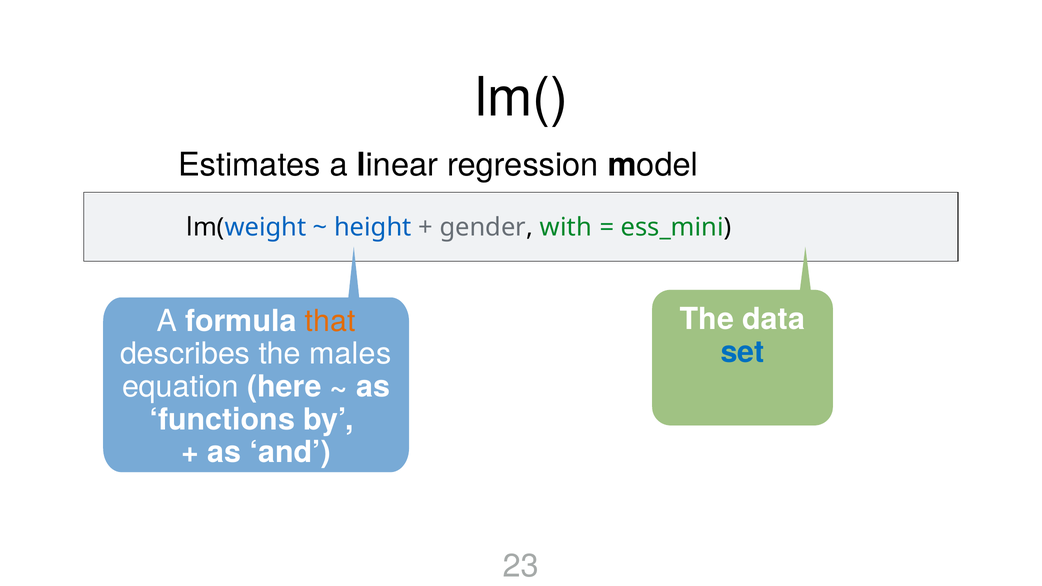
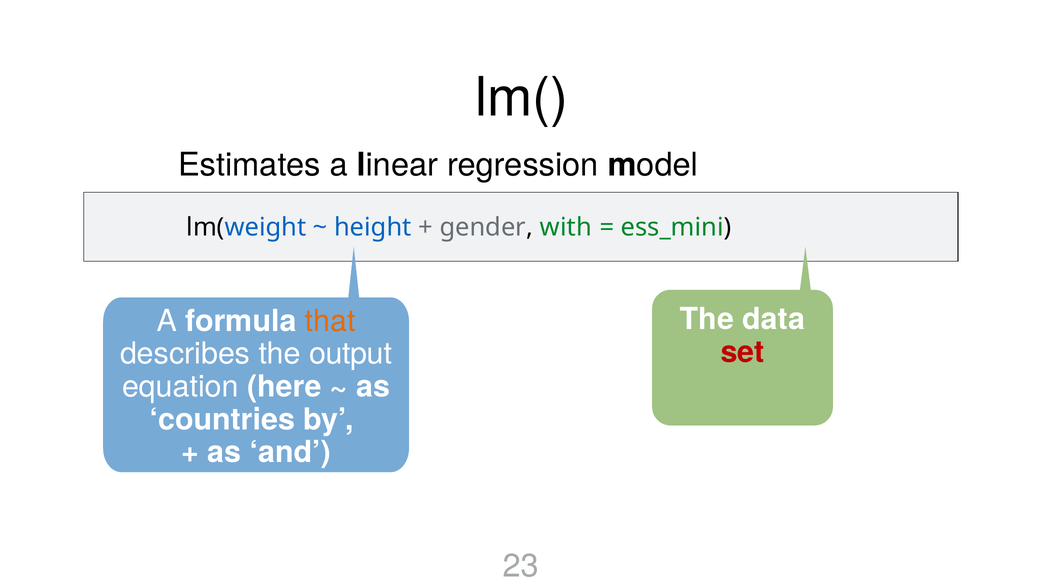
set colour: blue -> red (743, 352)
males: males -> output (351, 354)
functions: functions -> countries (222, 420)
